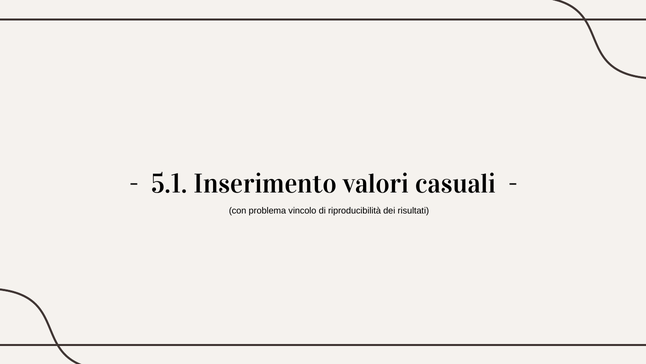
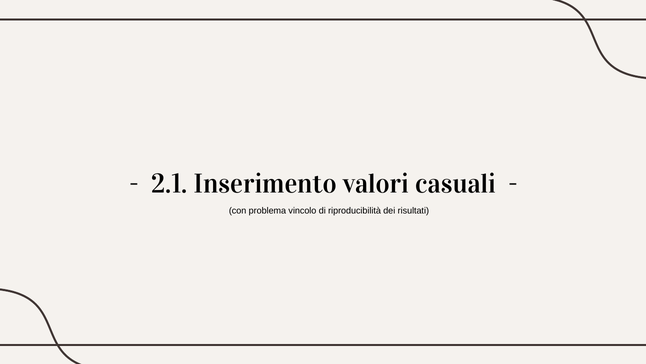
5.1: 5.1 -> 2.1 (169, 183)
